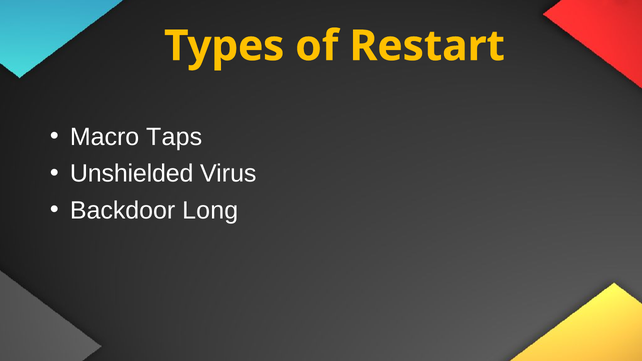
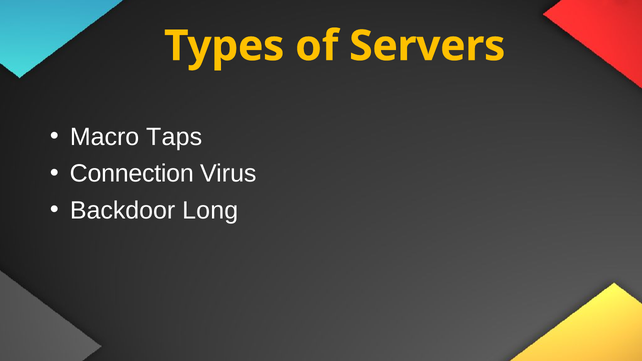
Restart: Restart -> Servers (427, 46)
Unshielded: Unshielded -> Connection (132, 174)
